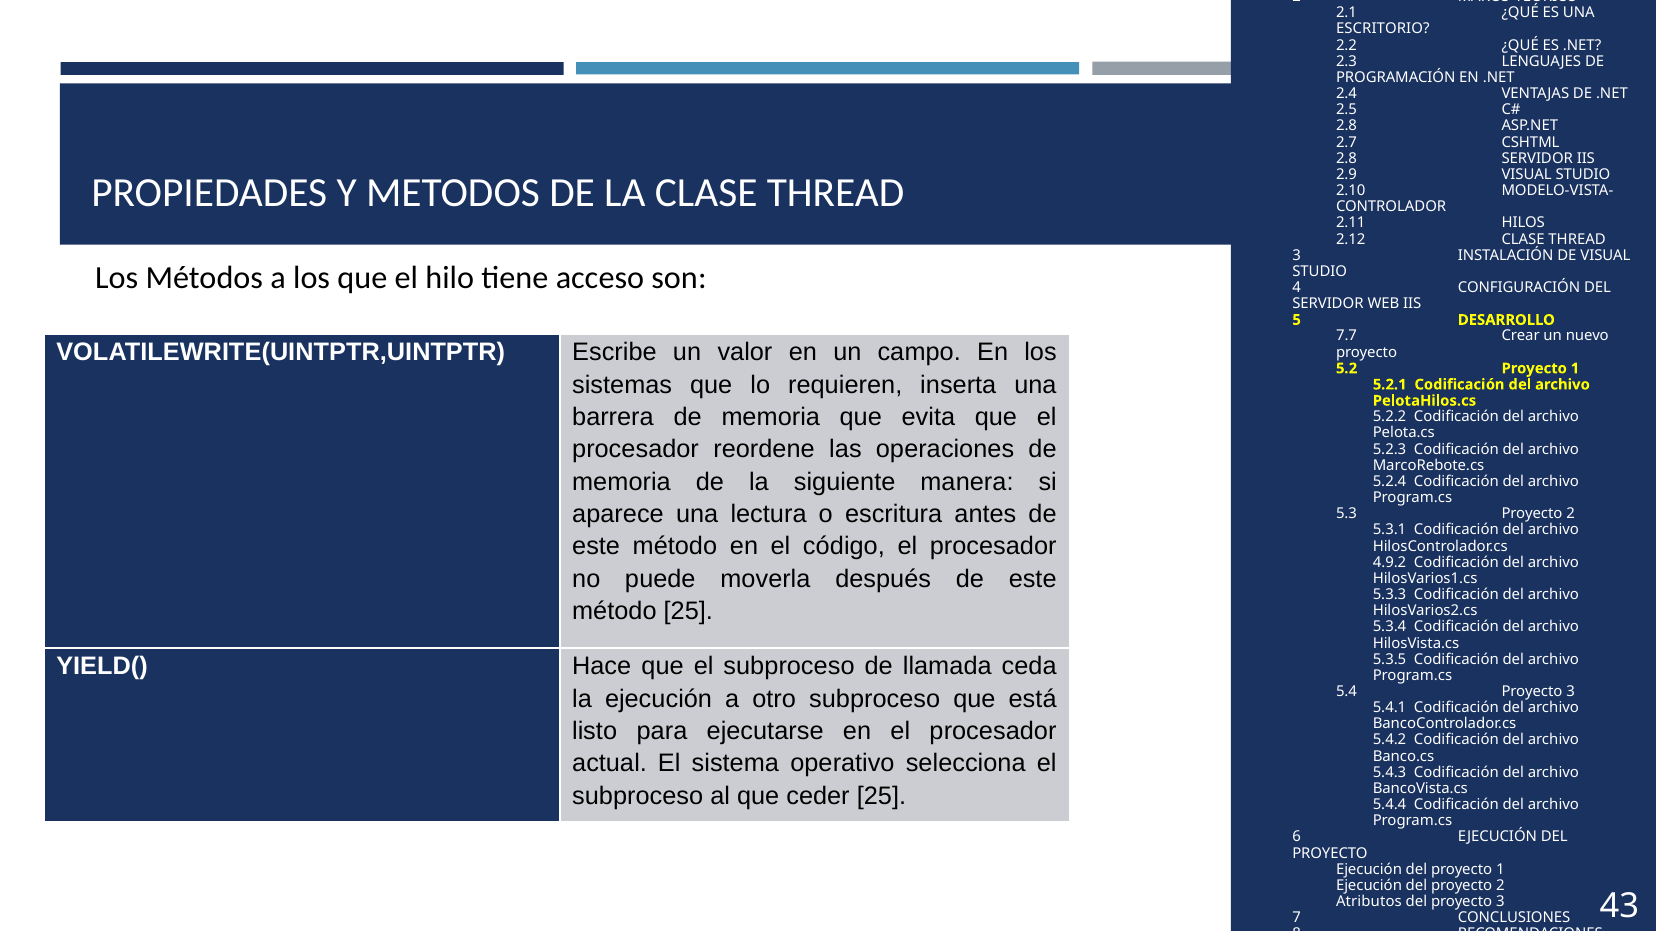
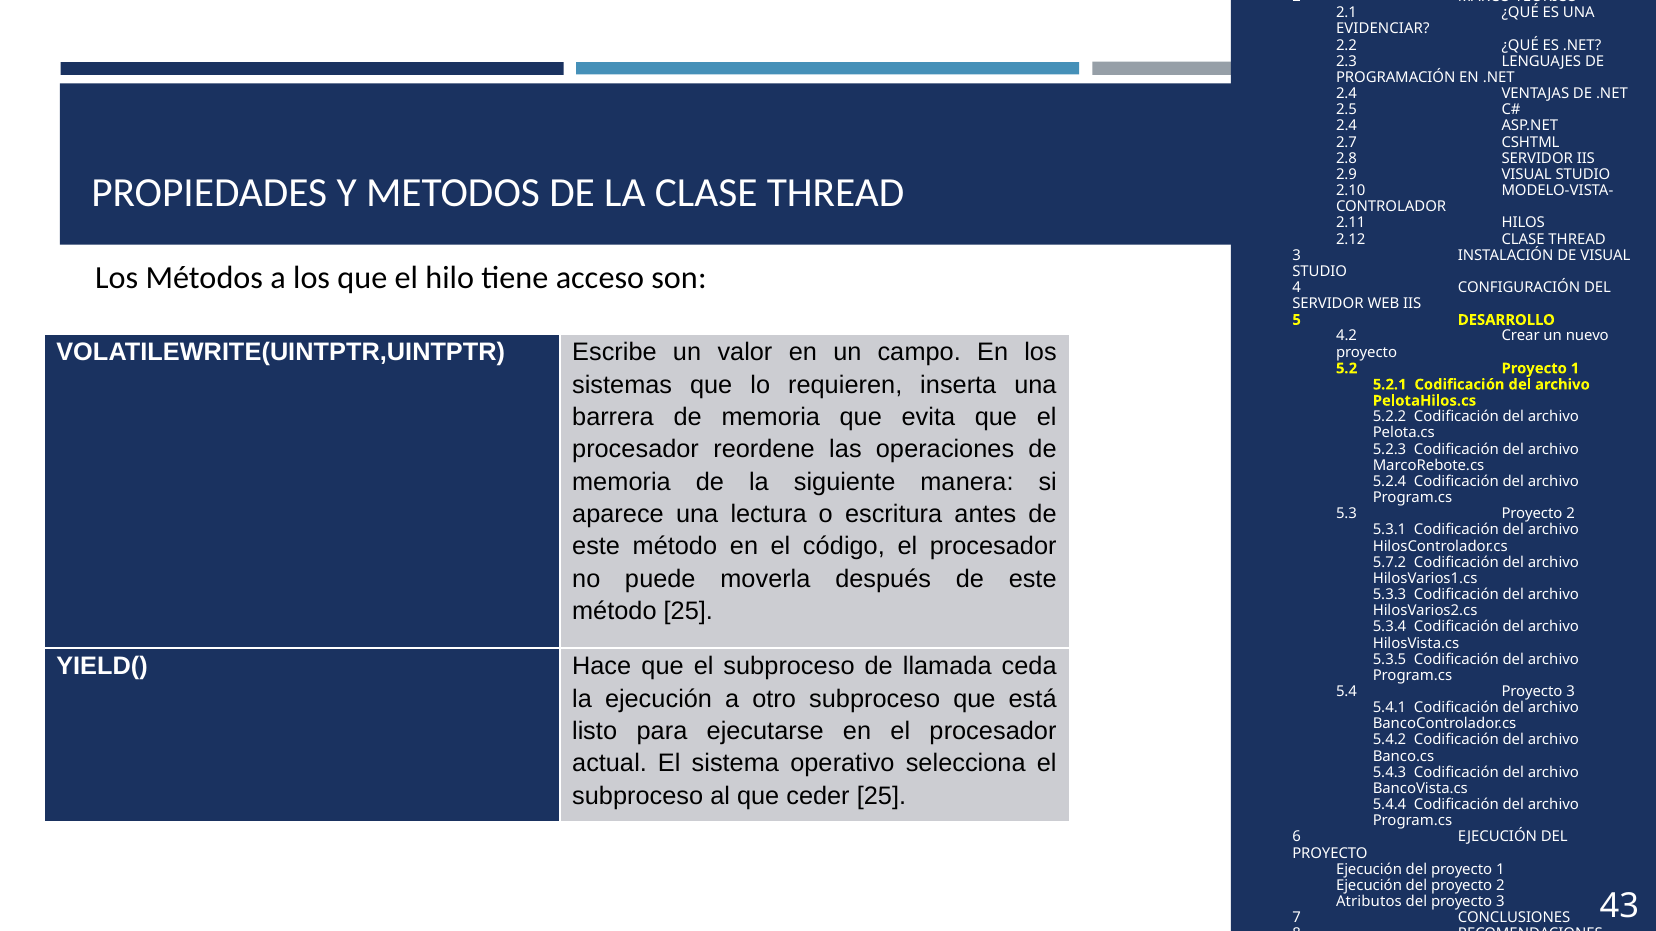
ESCRITORIO: ESCRITORIO -> EVIDENCIAR (1383, 29)
2.8: 2.8 -> 2.4 (1347, 126)
7.7: 7.7 -> 4.2 (1347, 336)
4.9.2: 4.9.2 -> 5.7.2 (1390, 563)
